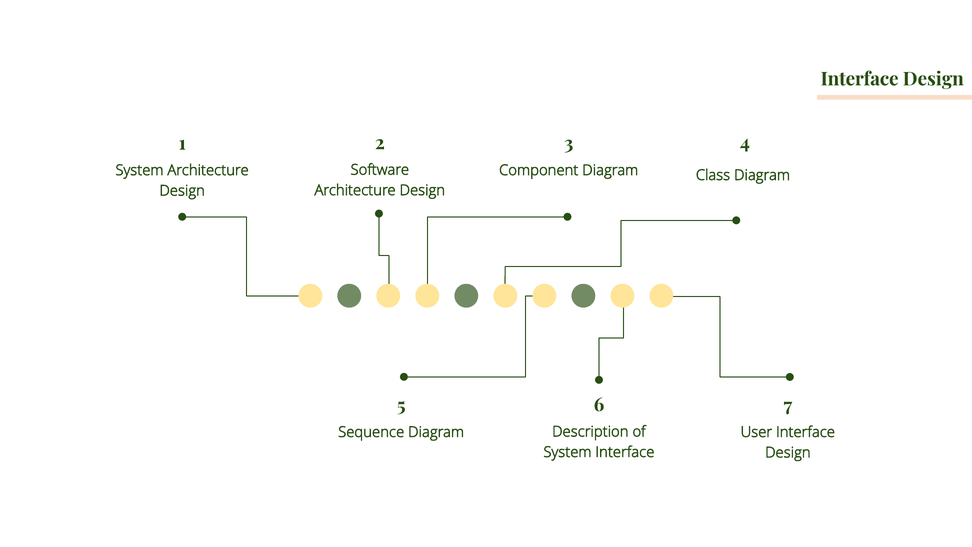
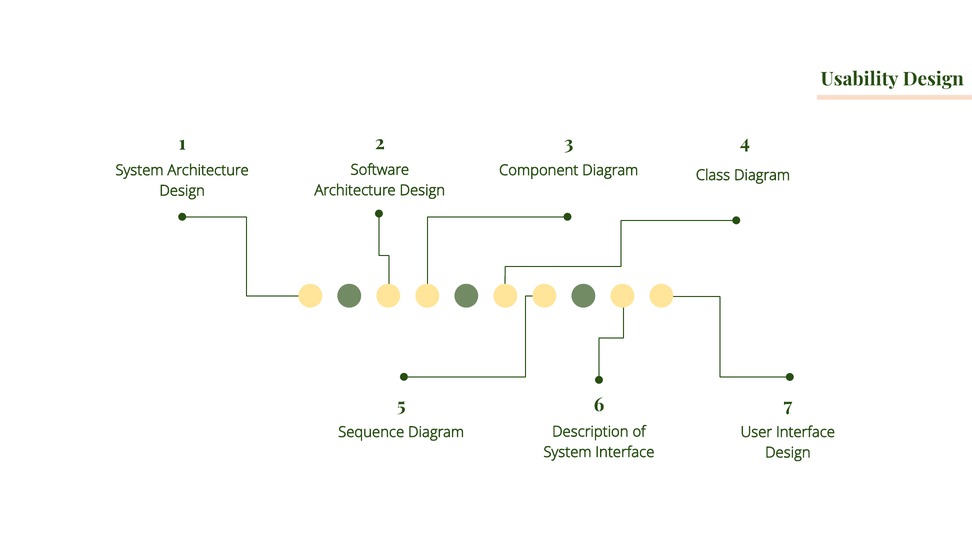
Interface: Interface -> Usability (860, 79)
